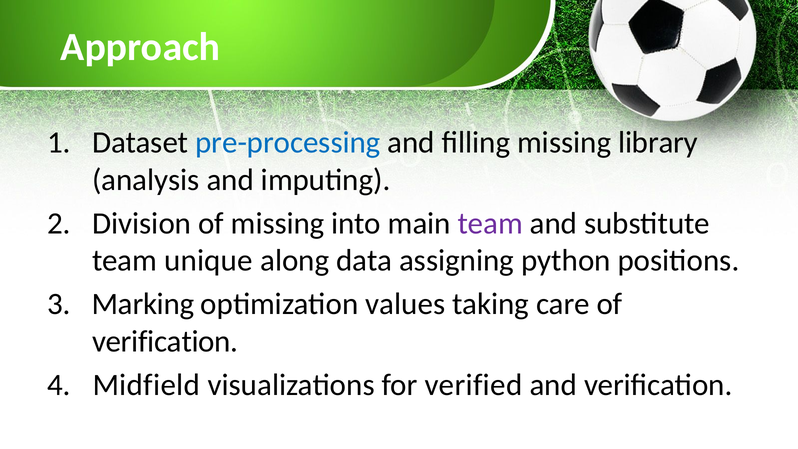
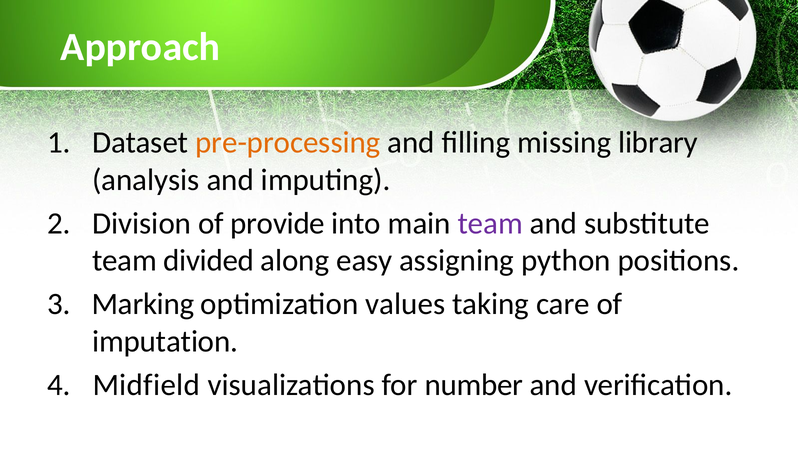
pre-processing colour: blue -> orange (288, 143)
of missing: missing -> provide (278, 223)
unique: unique -> divided (209, 261)
data: data -> easy (364, 261)
verification: verification -> imputation (165, 341)
verified: verified -> number (474, 385)
